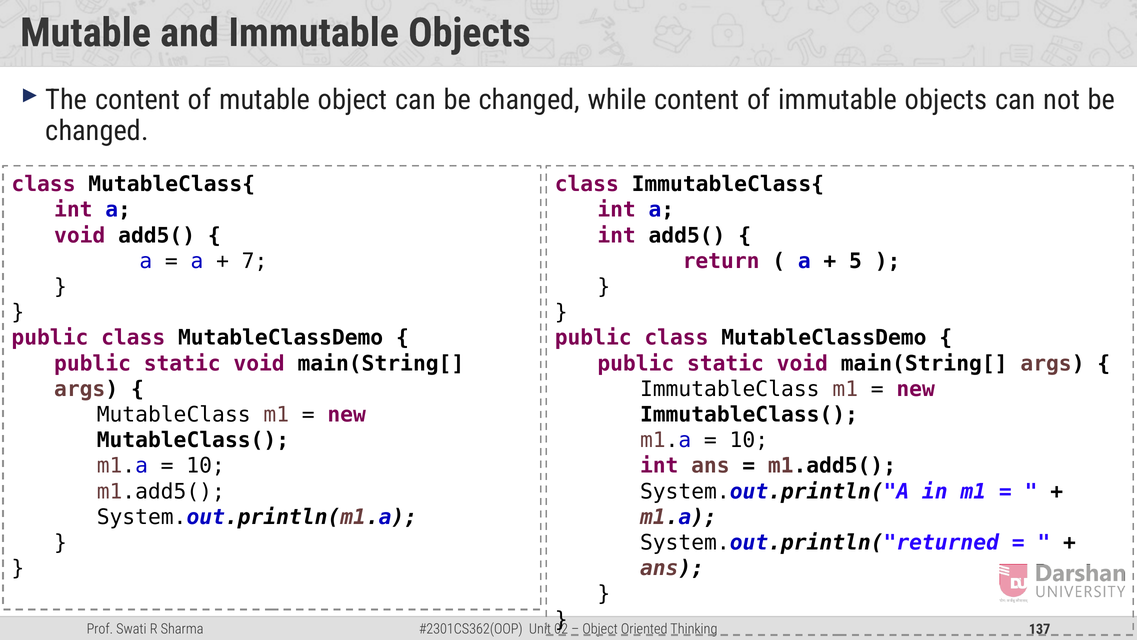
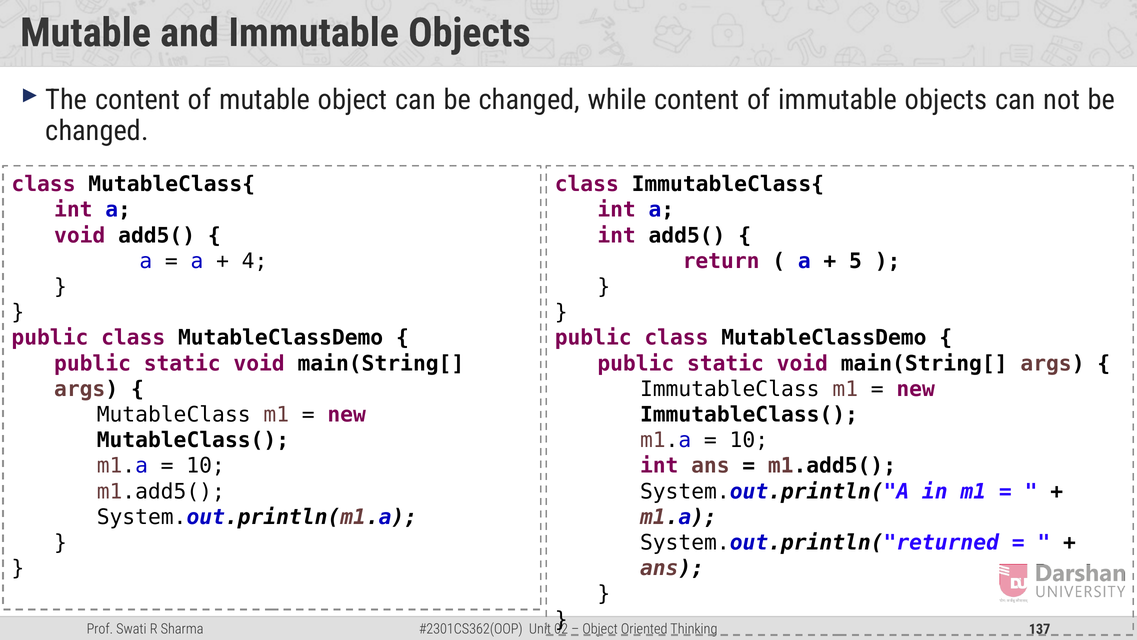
7: 7 -> 4 (255, 261)
